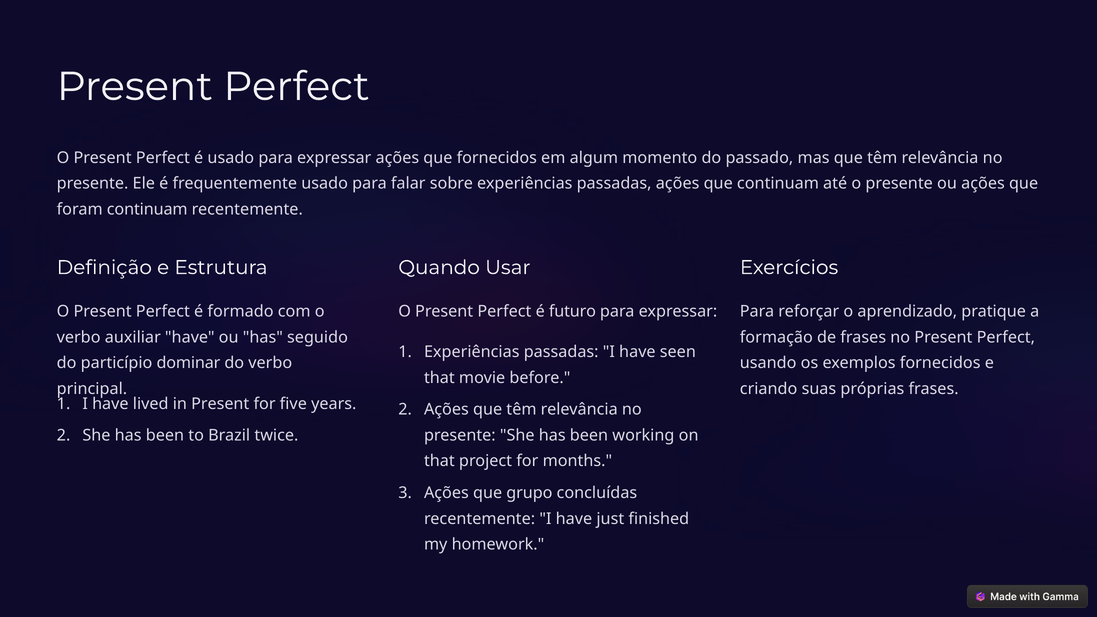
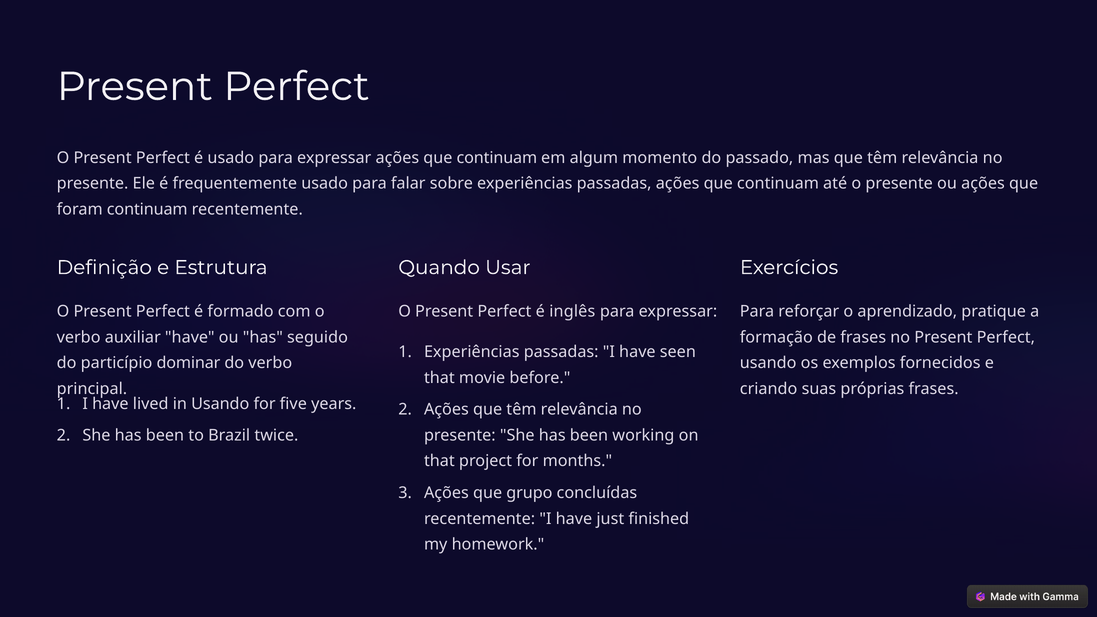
expressar ações que fornecidos: fornecidos -> continuam (497, 158)
futuro: futuro -> inglês (572, 312)
in Present: Present -> Usando (220, 404)
